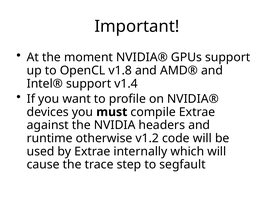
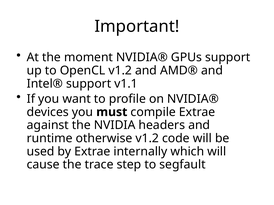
OpenCL v1.8: v1.8 -> v1.2 (120, 71)
v1.4: v1.4 -> v1.1 (126, 84)
